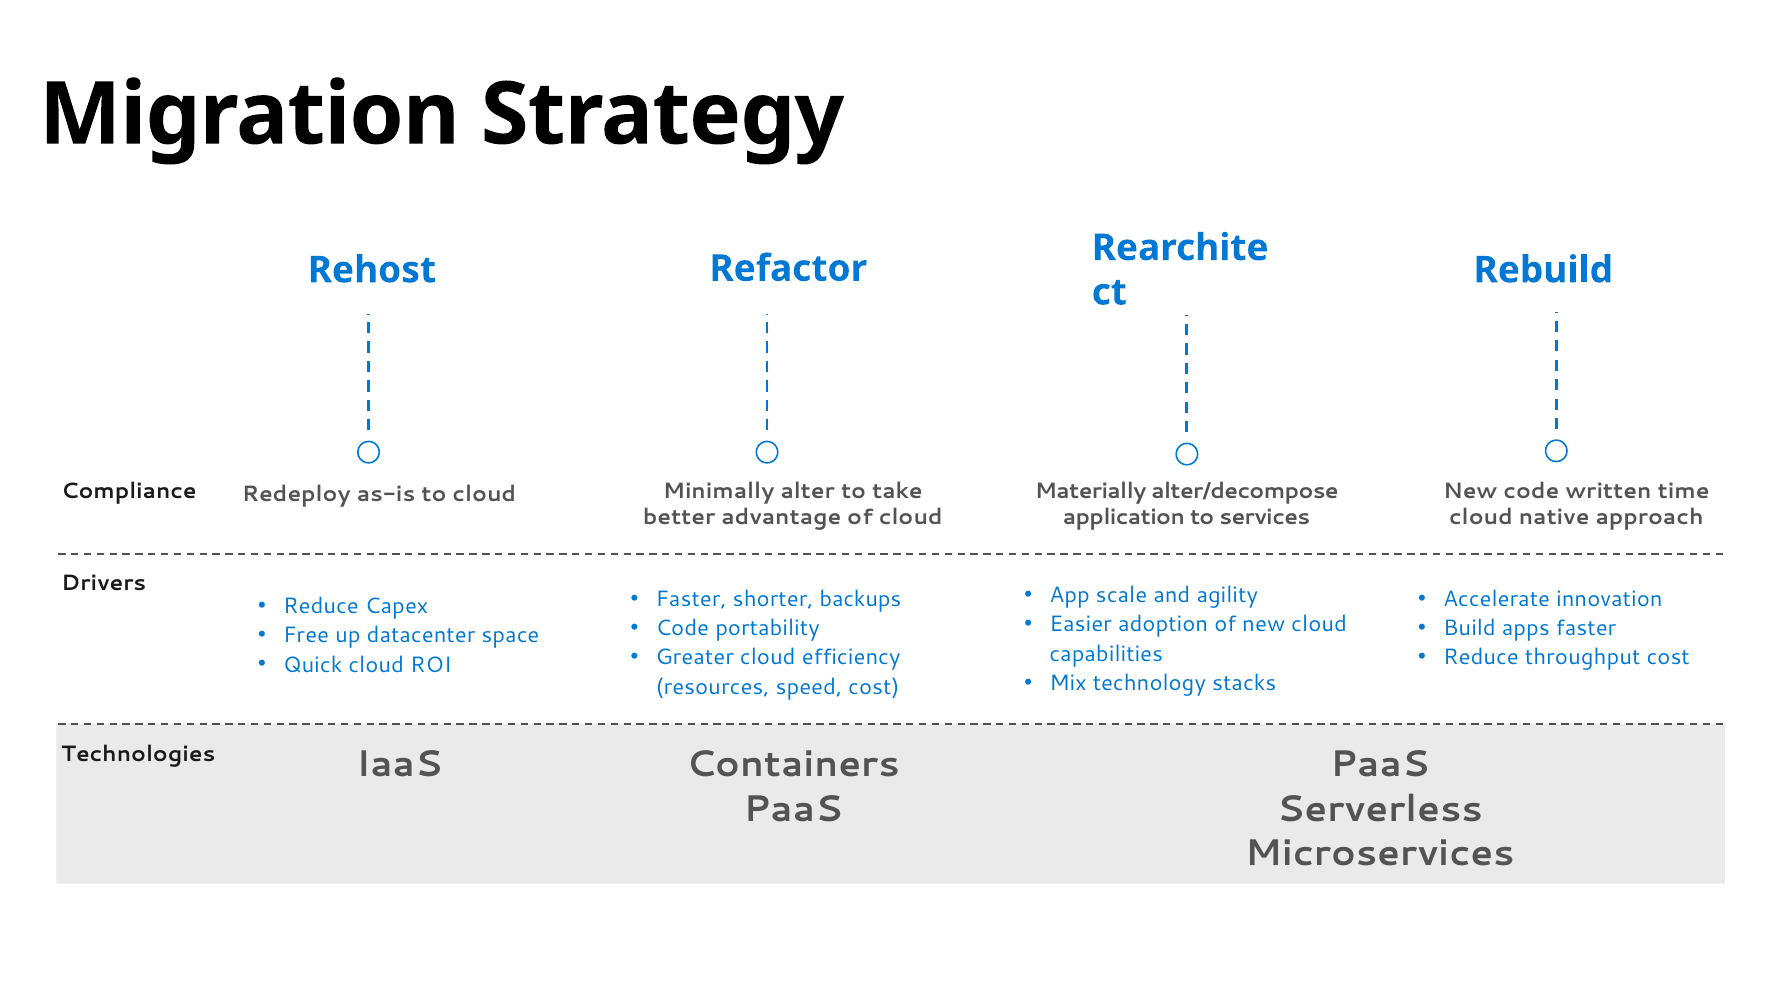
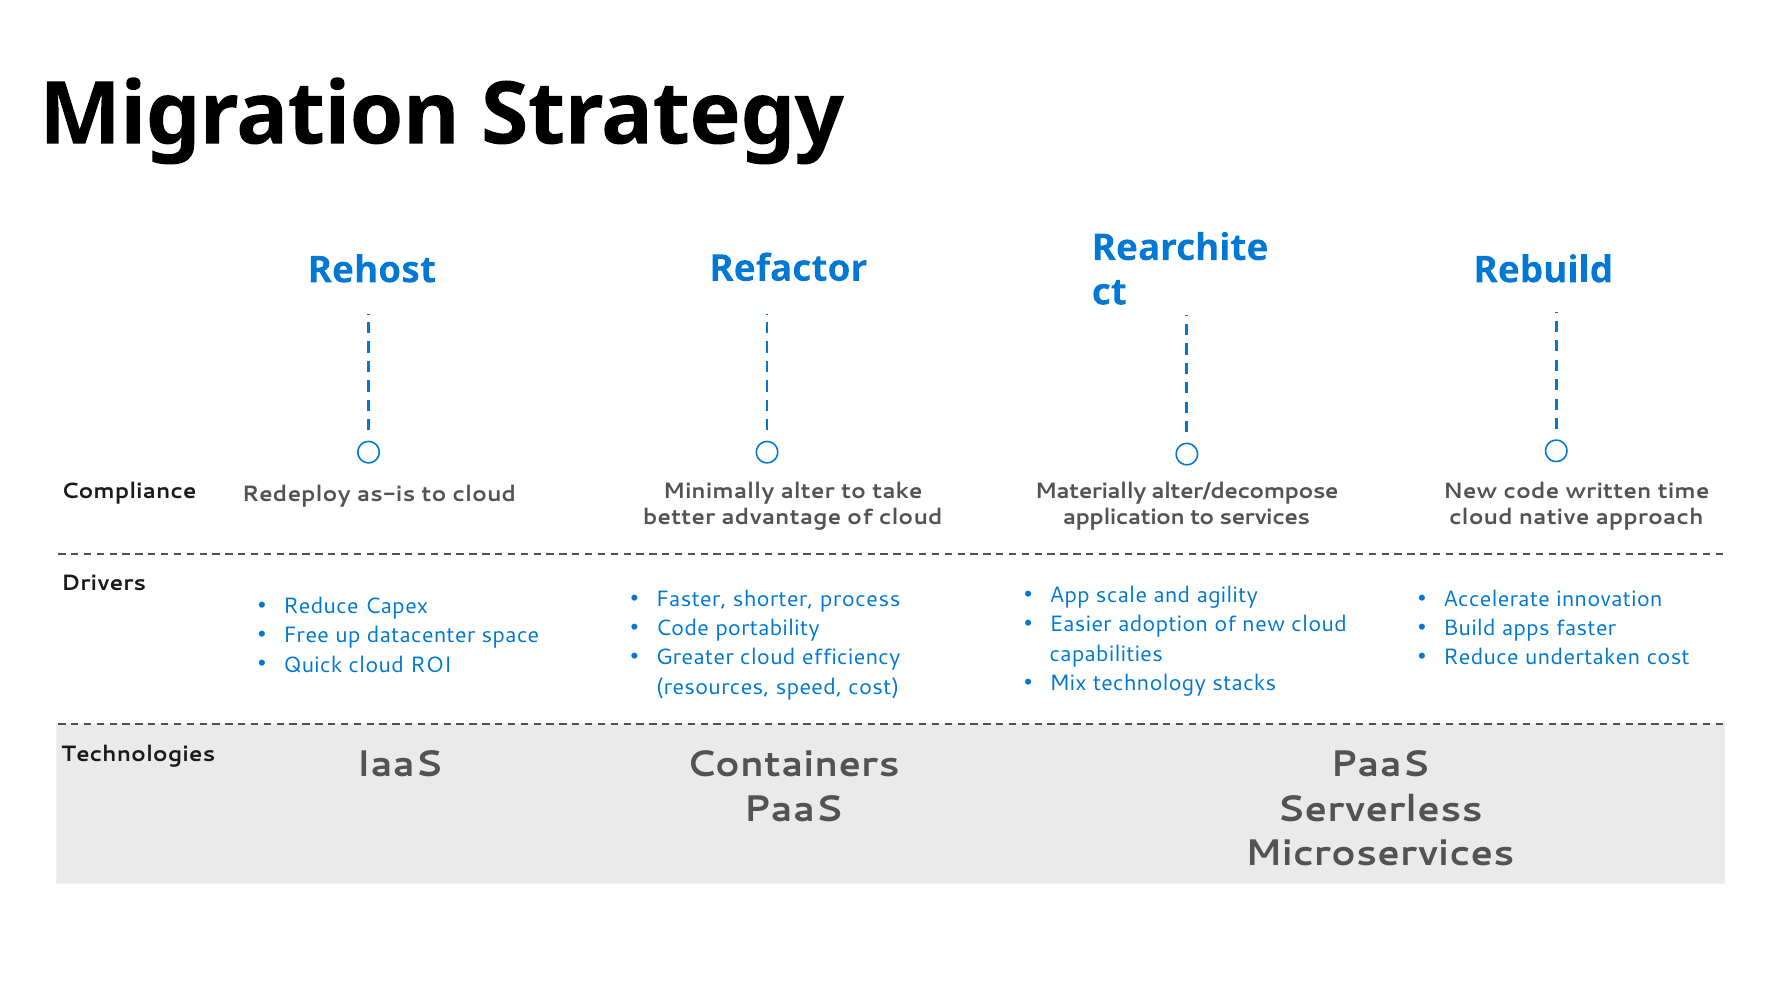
backups: backups -> process (860, 599)
throughput: throughput -> undertaken (1583, 658)
